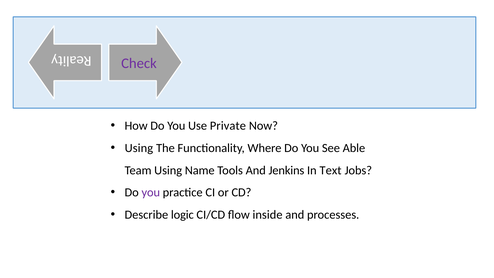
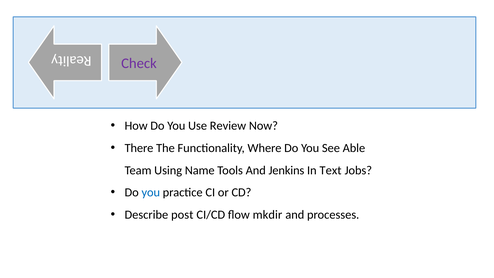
Private: Private -> Review (228, 126)
Using: Using -> There (139, 148)
you colour: purple -> blue (151, 192)
logic: logic -> post (182, 215)
inside: inside -> mkdir (267, 215)
